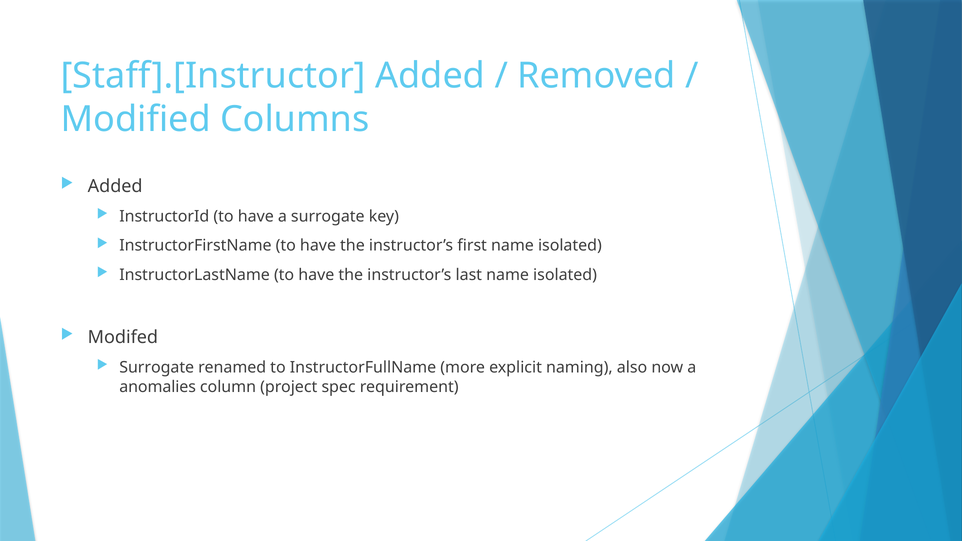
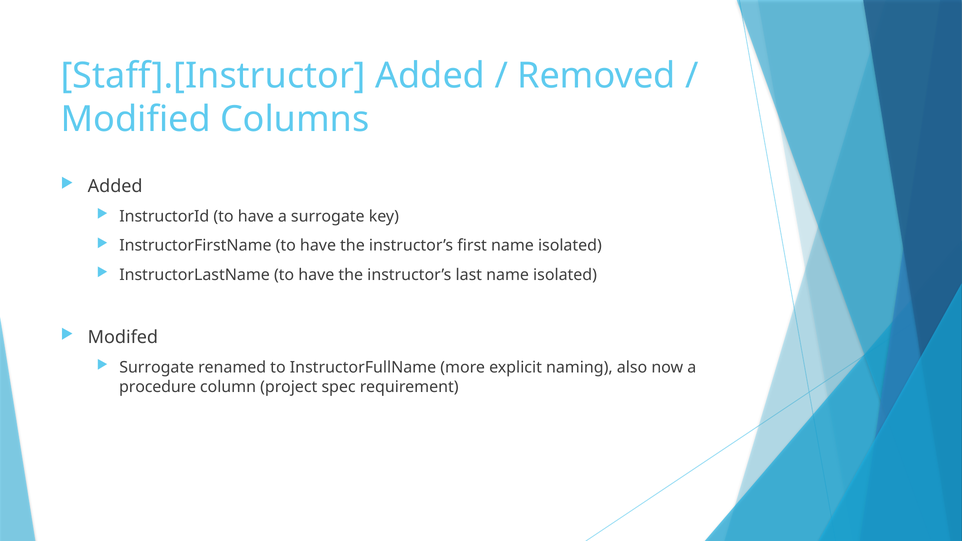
anomalies: anomalies -> procedure (158, 387)
